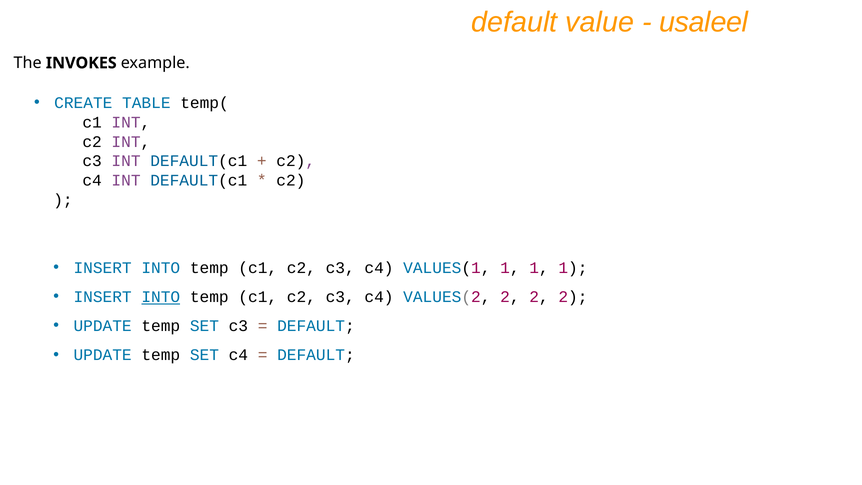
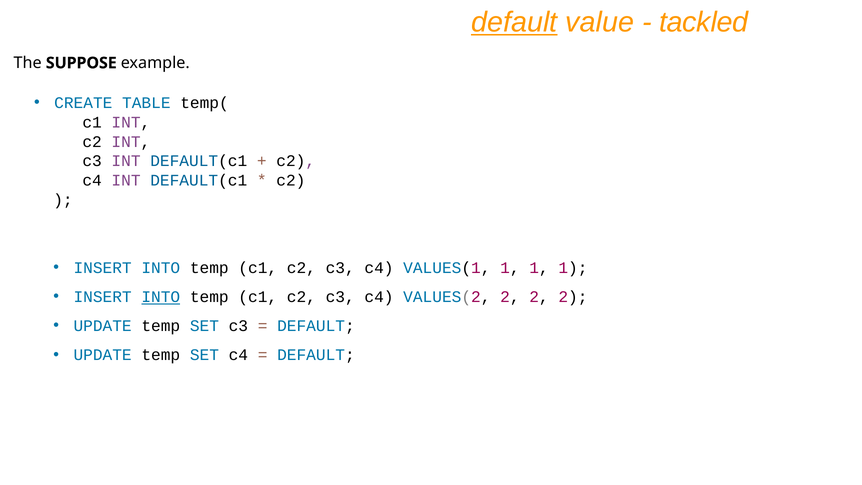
default underline: none -> present (514, 22)
usaleel: usaleel -> tackled (704, 22)
INVOKES: INVOKES -> SUPPOSE (81, 63)
